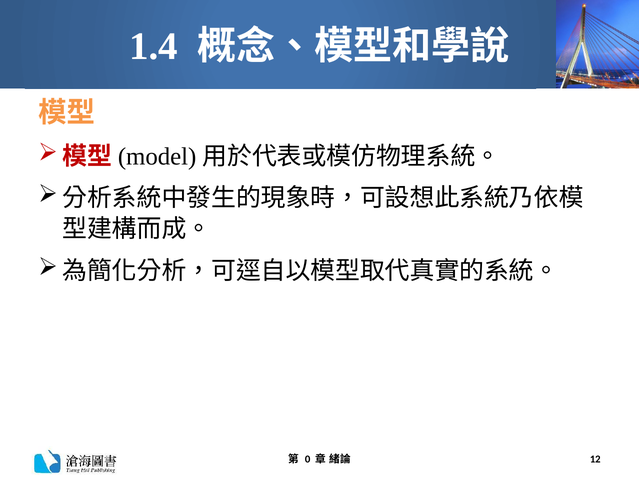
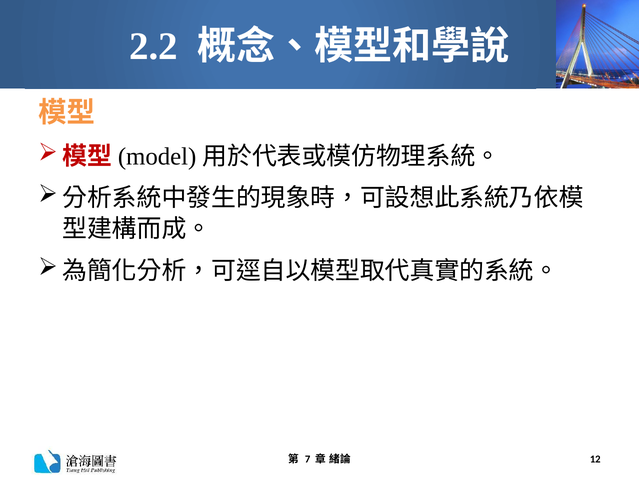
1.4: 1.4 -> 2.2 (154, 47)
0: 0 -> 7 (308, 459)
